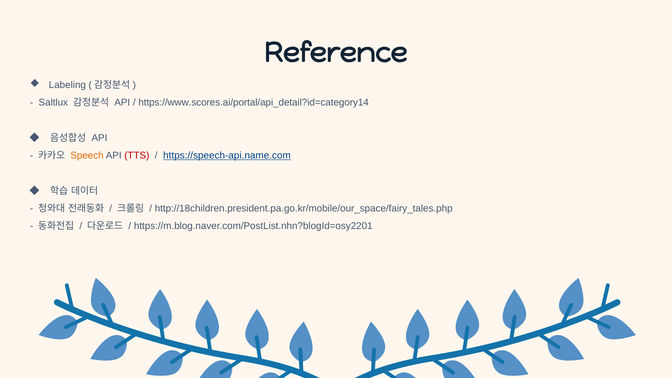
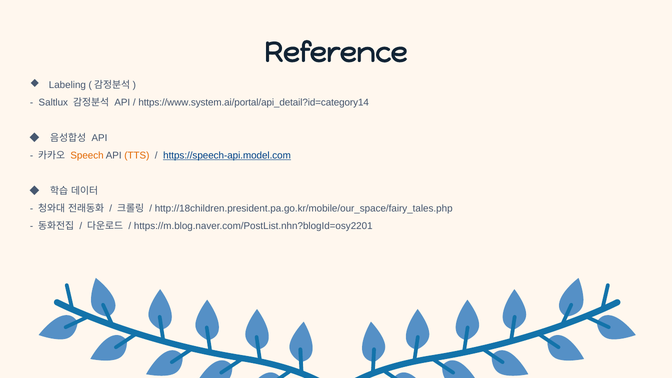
https://www.scores.ai/portal/api_detail?id=category14: https://www.scores.ai/portal/api_detail?id=category14 -> https://www.system.ai/portal/api_detail?id=category14 (254, 103)
TTS colour: red -> orange (137, 156)
https://speech-api.name.com: https://speech-api.name.com -> https://speech-api.model.com (227, 156)
